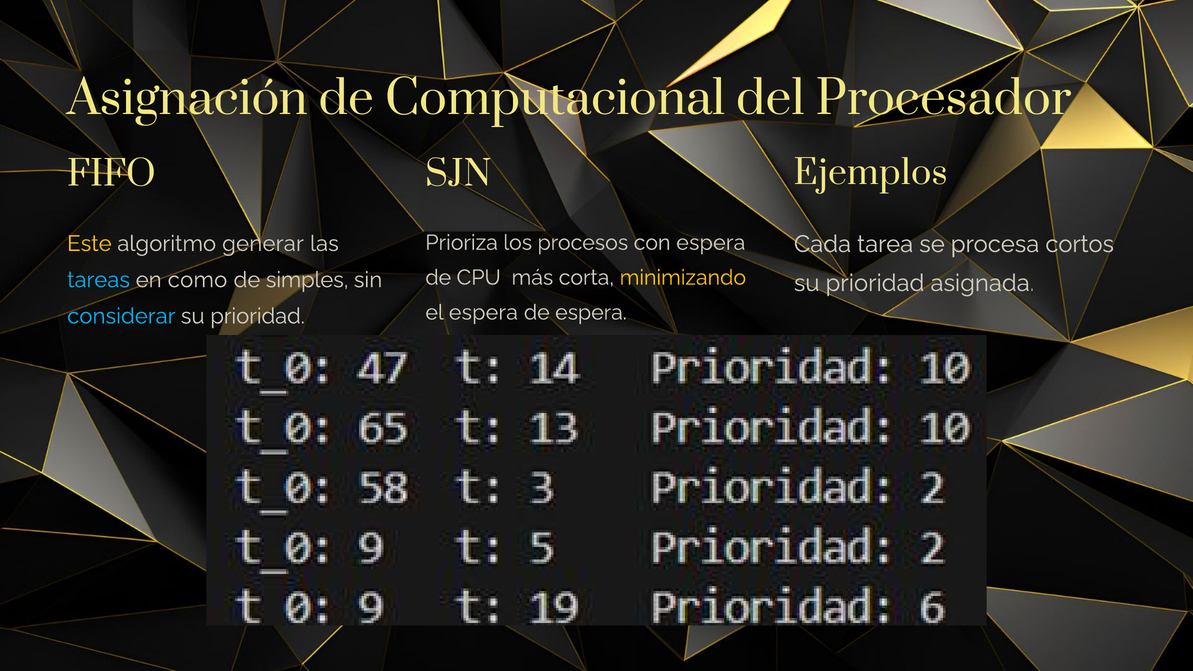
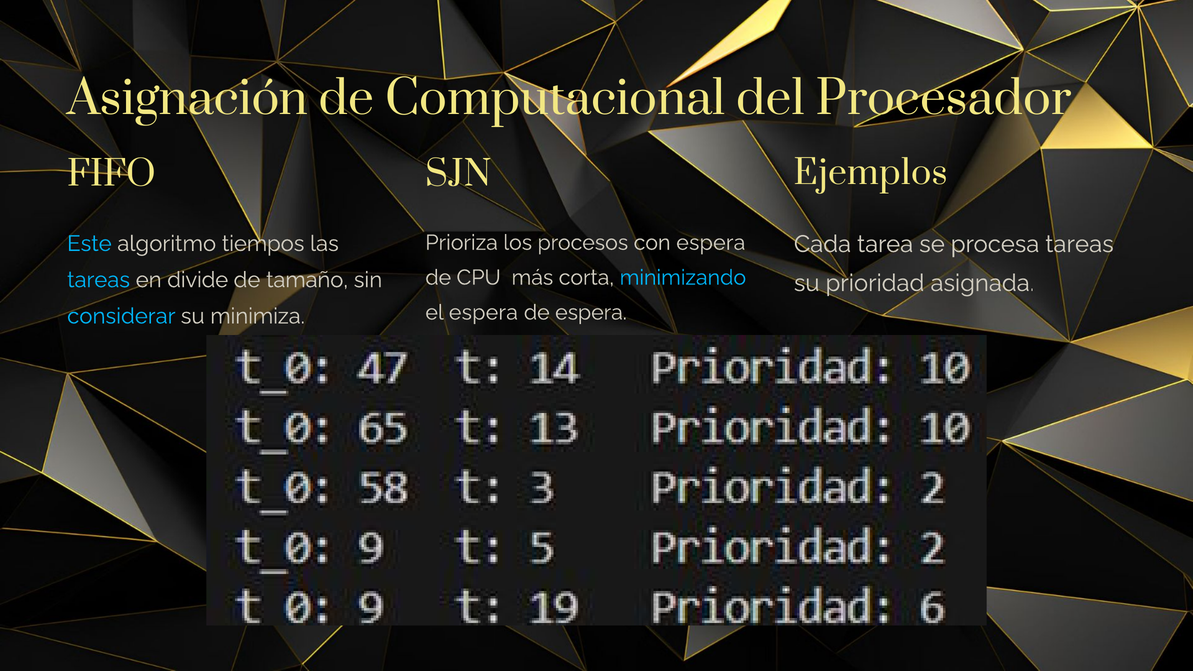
procesa cortos: cortos -> tareas (1080, 244)
Este colour: yellow -> light blue (89, 244)
generar: generar -> tiempos (263, 244)
minimizando colour: yellow -> light blue (683, 278)
como: como -> divide (198, 280)
simples: simples -> tamaño (307, 280)
prioridad: prioridad -> minimiza (258, 316)
